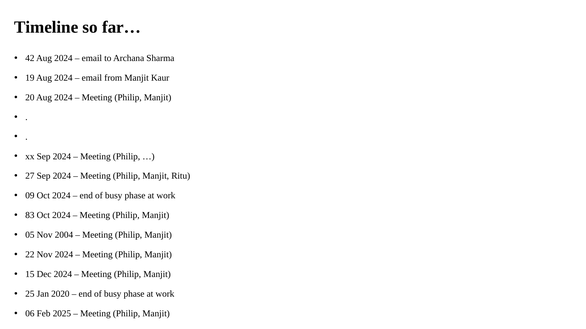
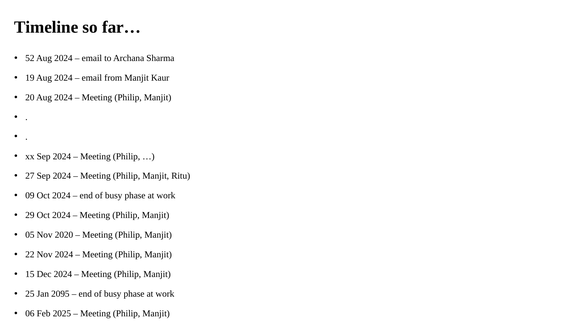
42: 42 -> 52 (30, 58)
83: 83 -> 29 (30, 216)
2004: 2004 -> 2020 (64, 235)
2020: 2020 -> 2095 (60, 294)
